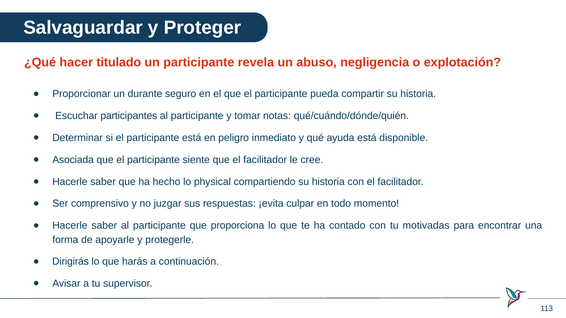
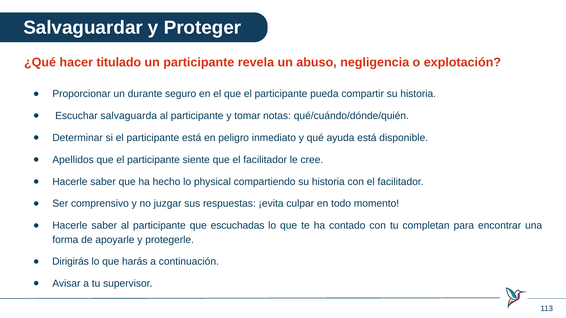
participantes: participantes -> salvaguarda (129, 116)
Asociada: Asociada -> Apellidos (73, 160)
proporciona: proporciona -> escuchadas (238, 226)
motivadas: motivadas -> completan (426, 226)
